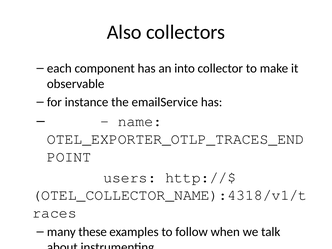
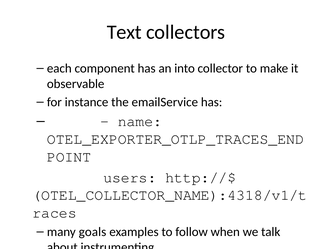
Also: Also -> Text (124, 32)
these: these -> goals (92, 232)
